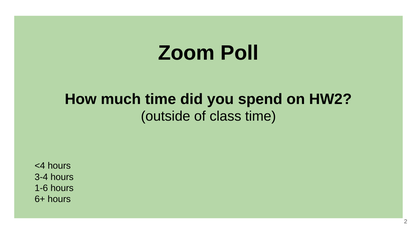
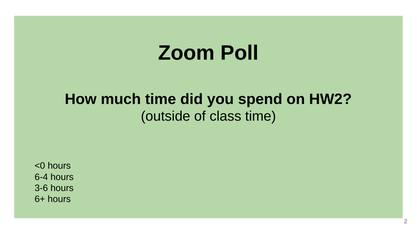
<4: <4 -> <0 (40, 166)
3-4: 3-4 -> 6-4 (41, 177)
1-6: 1-6 -> 3-6 (41, 189)
